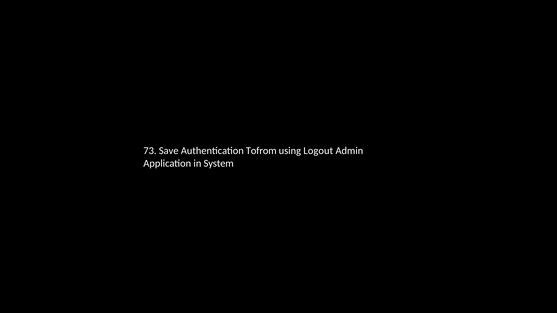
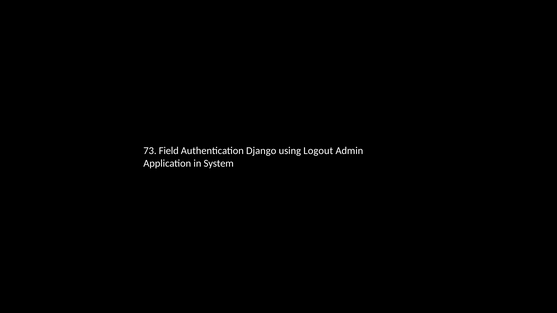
Save: Save -> Field (169, 151)
Tofrom: Tofrom -> Django (261, 151)
